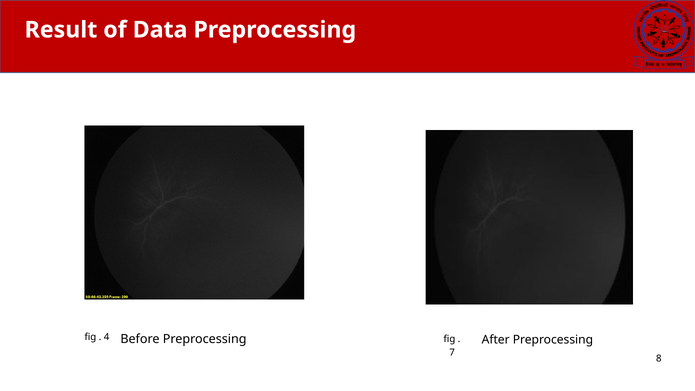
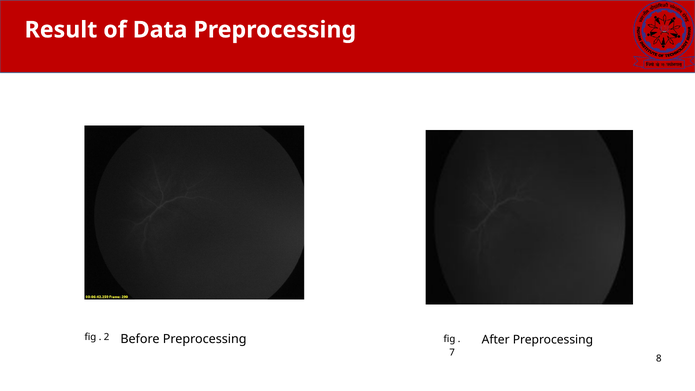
4: 4 -> 2 (107, 337)
